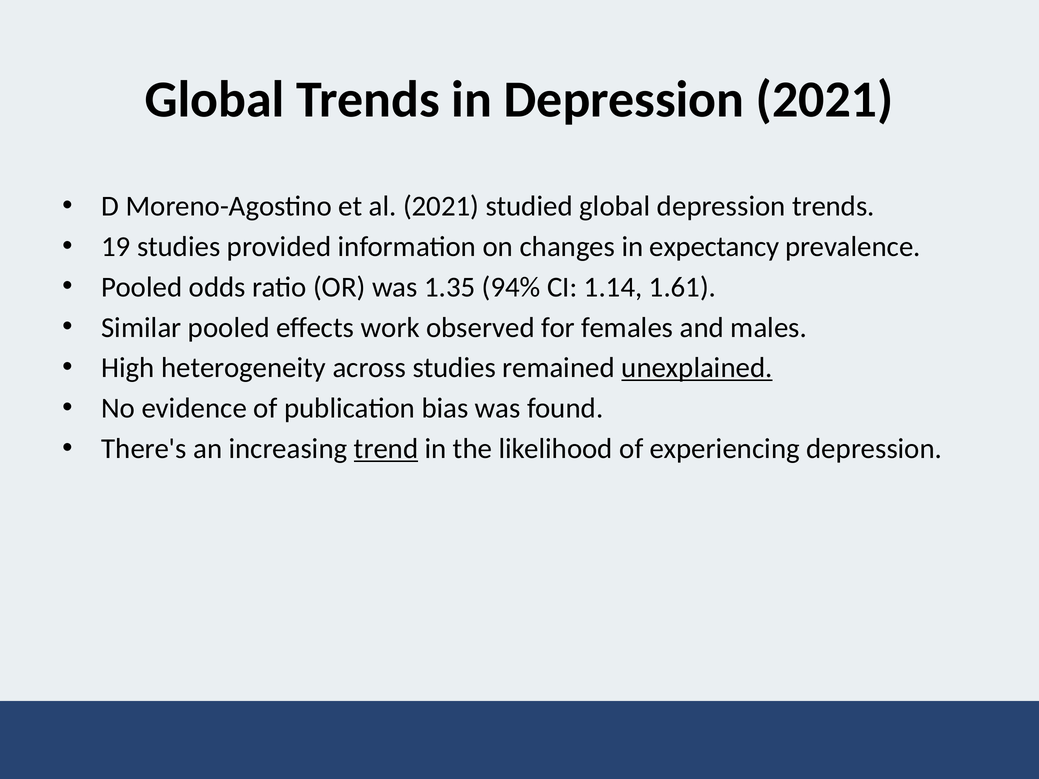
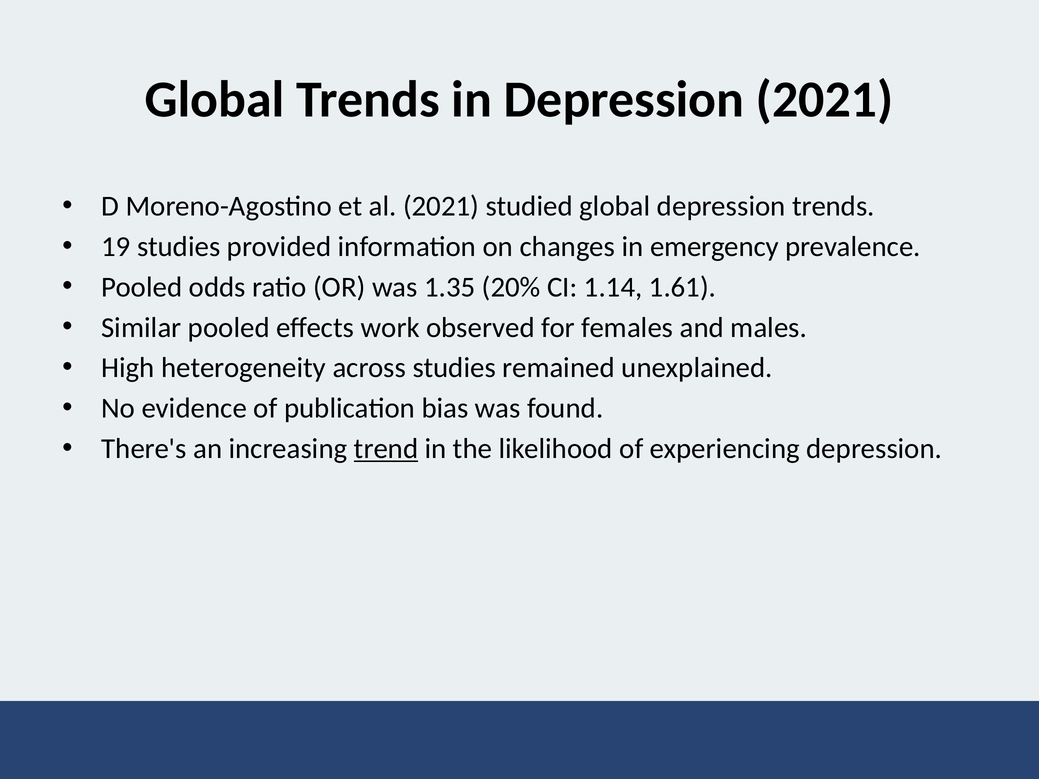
expectancy: expectancy -> emergency (714, 247)
94%: 94% -> 20% (511, 287)
unexplained underline: present -> none (697, 368)
